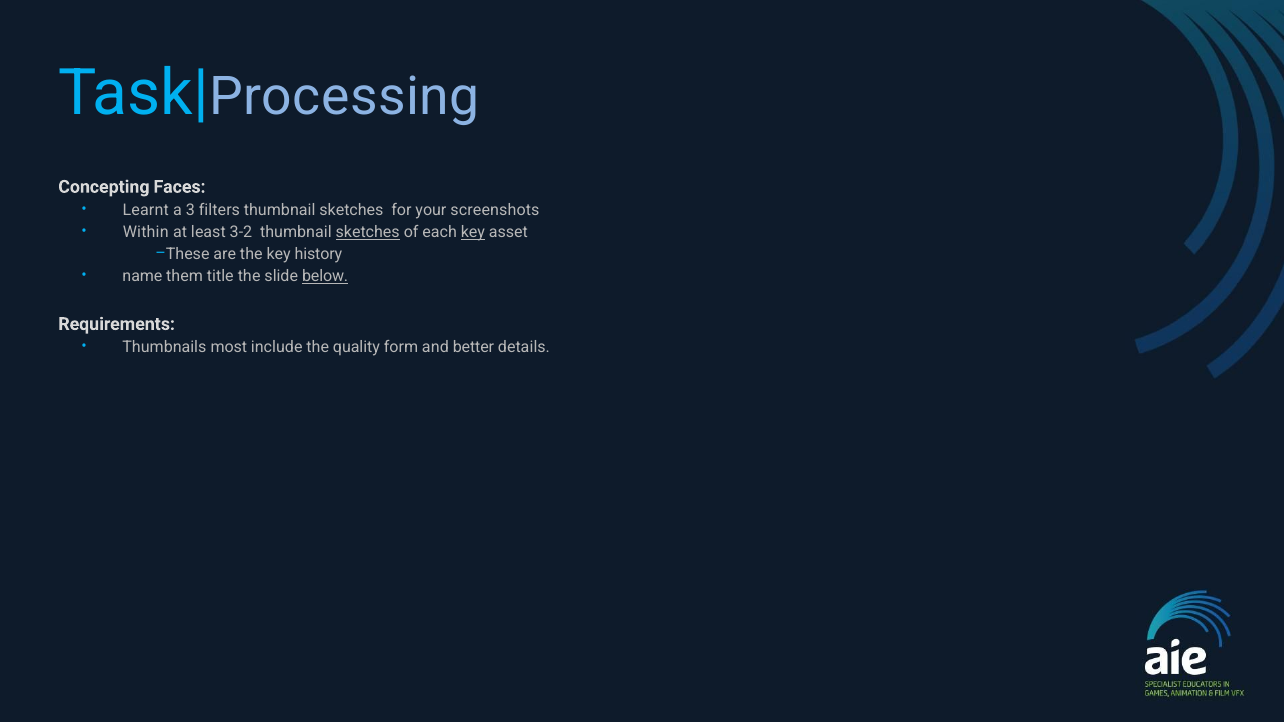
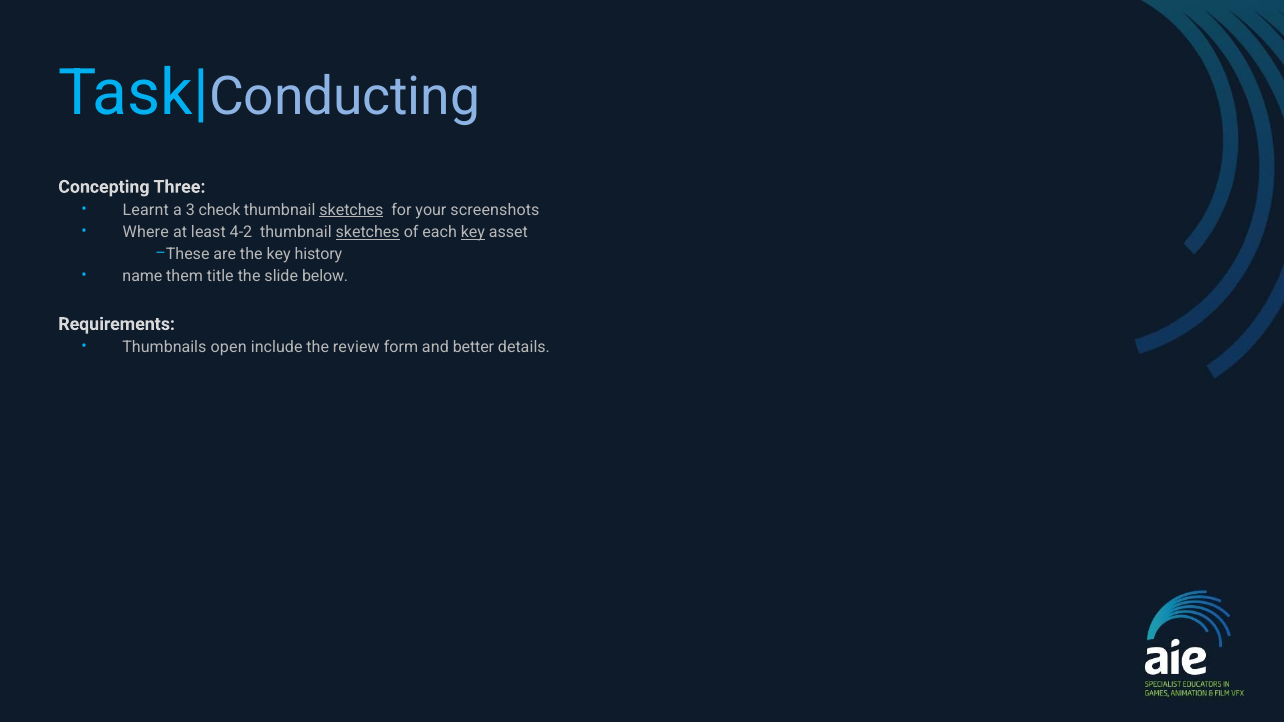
Processing: Processing -> Conducting (345, 97)
Faces: Faces -> Three (179, 187)
filters: filters -> check (220, 210)
sketches underline: none -> present (351, 210)
Within: Within -> Where (146, 232)
3-2: 3-2 -> 4-2 (241, 232)
below underline: present -> none (325, 277)
most: most -> open (229, 347)
quality: quality -> review (356, 347)
